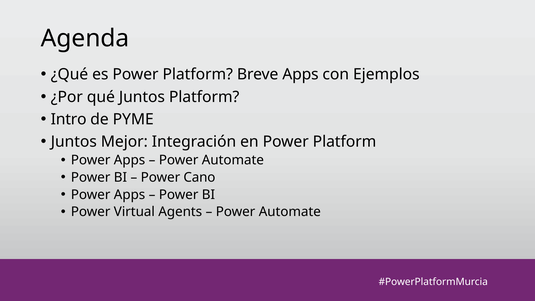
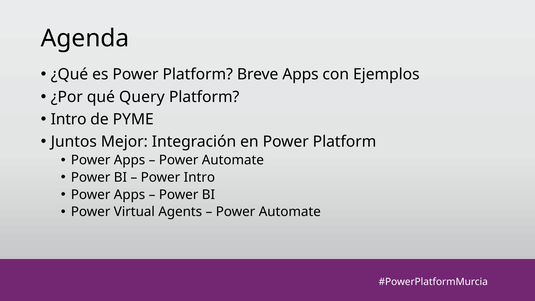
qué Juntos: Juntos -> Query (142, 97)
Power Cano: Cano -> Intro (199, 177)
